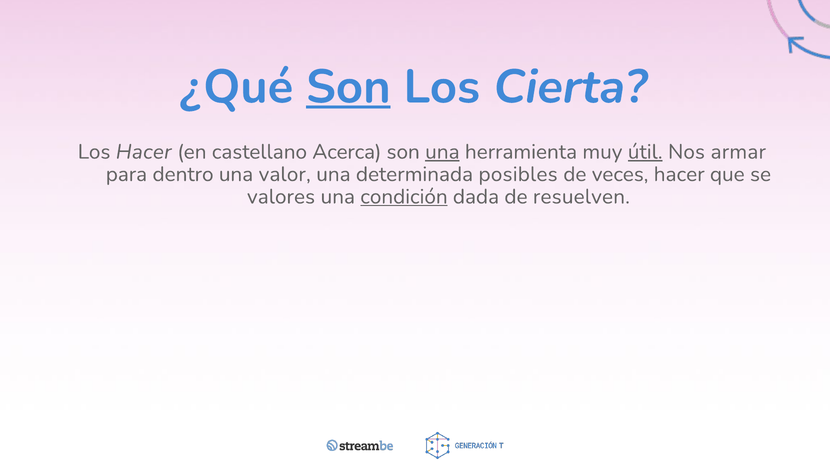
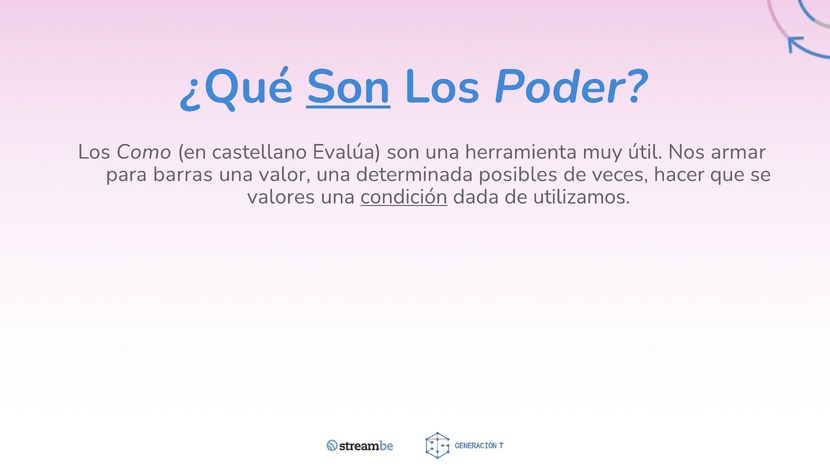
Cierta: Cierta -> Poder (570, 87)
Los Hacer: Hacer -> Como (144, 152)
Acerca: Acerca -> Evalúa (347, 152)
una underline: present -> none (442, 152)
útil underline: present -> none (645, 152)
dentro: dentro -> barras (183, 174)
resuelven: resuelven -> utilizamos (582, 197)
